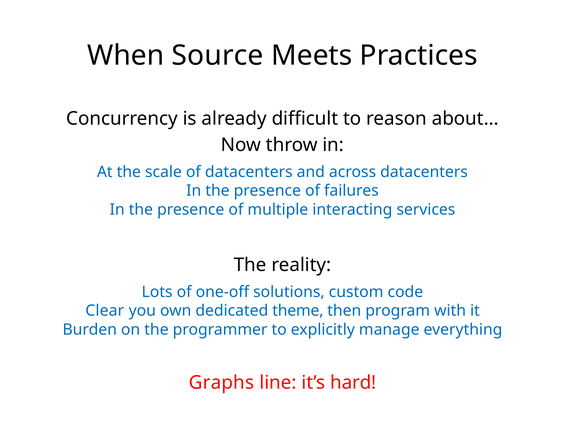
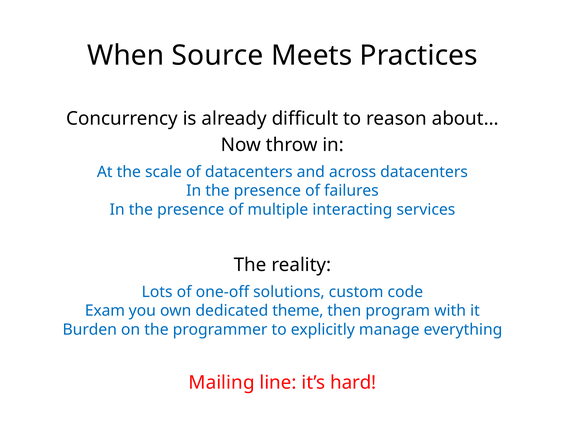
Clear: Clear -> Exam (105, 311)
Graphs: Graphs -> Mailing (222, 382)
